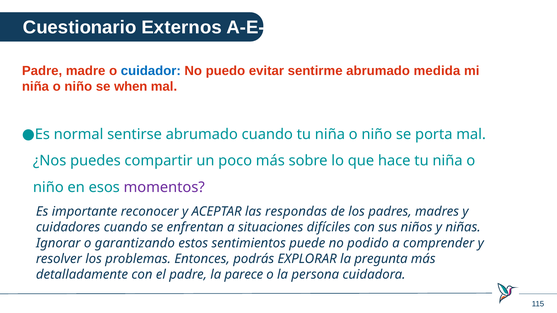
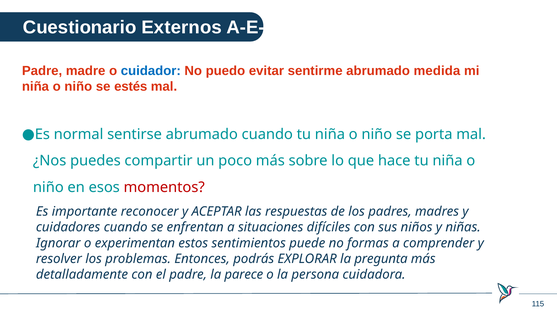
when: when -> estés (131, 87)
momentos colour: purple -> red (164, 187)
respondas: respondas -> respuestas (296, 212)
garantizando: garantizando -> experimentan (135, 243)
podido: podido -> formas (368, 243)
